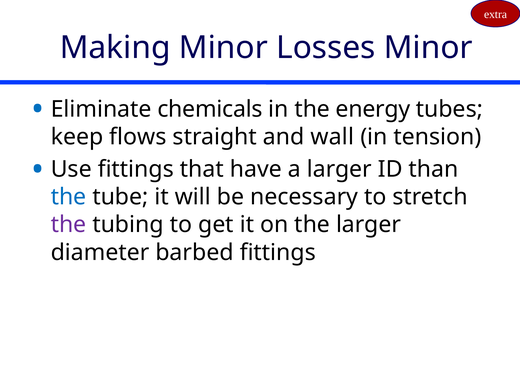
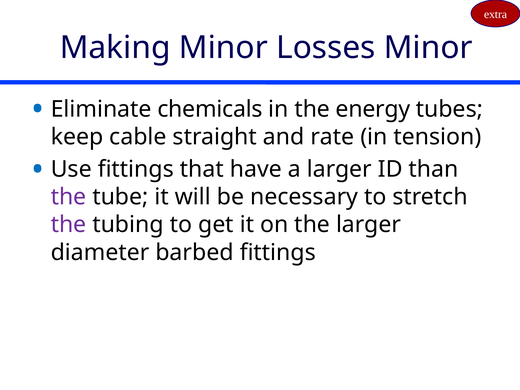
flows: flows -> cable (138, 137)
wall: wall -> rate (332, 137)
the colour: blue -> purple (69, 197)
